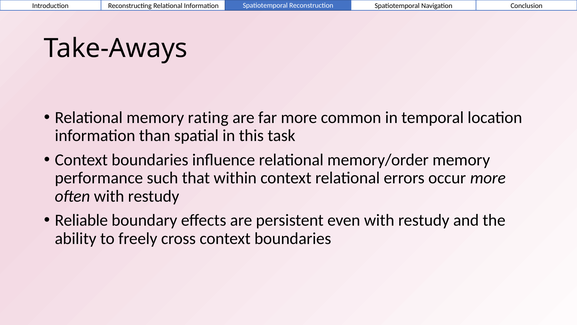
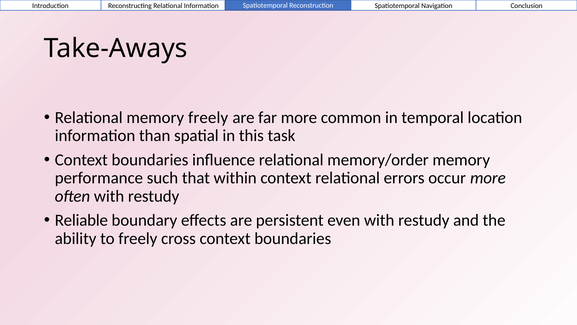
memory rating: rating -> freely (208, 117)
